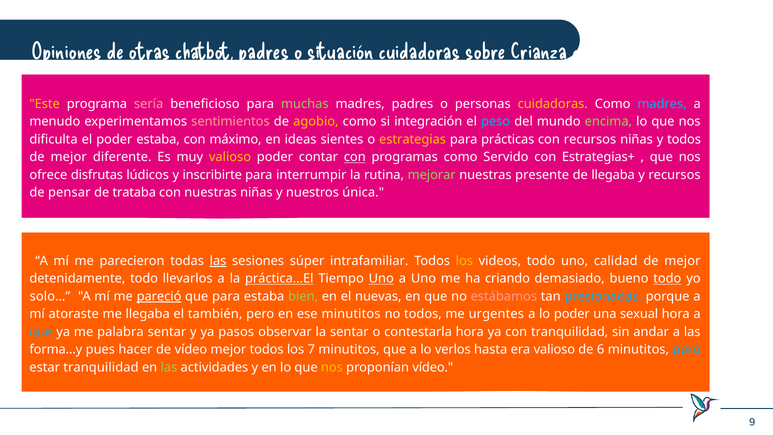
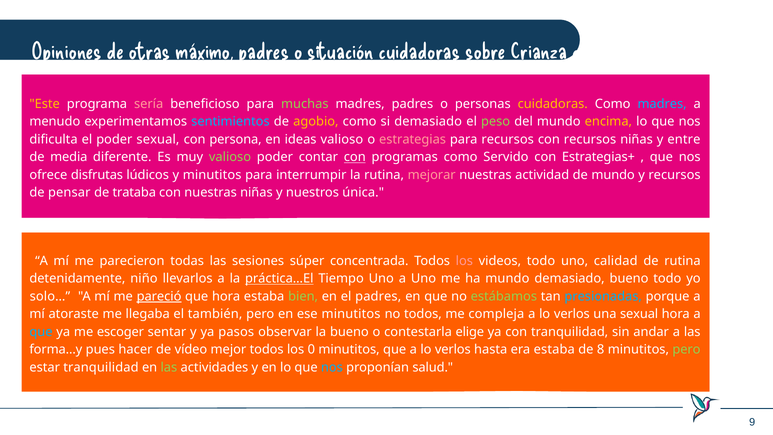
chatbot: chatbot -> máximo (205, 52)
sentimientos colour: pink -> light blue (230, 122)
si integración: integración -> demasiado (428, 122)
peso colour: light blue -> light green (496, 122)
encima colour: light green -> yellow (608, 122)
poder estaba: estaba -> sexual (158, 139)
máximo: máximo -> persona (236, 139)
ideas sientes: sientes -> valioso (342, 139)
estrategias colour: yellow -> pink (413, 139)
para prácticas: prácticas -> recursos (508, 139)
y todos: todos -> entre (684, 139)
mejor: mejor -> media (69, 157)
valioso colour: yellow -> light green (230, 157)
y inscribirte: inscribirte -> minutitos (212, 175)
mejorar colour: light green -> pink (432, 175)
presente: presente -> actividad (542, 175)
de llegaba: llegaba -> mundo (613, 175)
las underline: present -> none (218, 261)
intrafamiliar: intrafamiliar -> concentrada (369, 261)
los colour: yellow -> pink (464, 261)
mejor: mejor -> rutina (682, 261)
detenidamente todo: todo -> niño (144, 279)
Uno underline: present -> none (381, 279)
ha criando: criando -> mundo (507, 279)
todo underline: present -> none (667, 279)
que para: para -> hora (226, 296)
el nuevas: nuevas -> padres (378, 296)
estábamos colour: pink -> light green (504, 296)
urgentes: urgentes -> compleja (496, 314)
poder: poder -> verlos (572, 314)
palabra: palabra -> escoger (121, 332)
la sentar: sentar -> bueno (349, 332)
contestarla hora: hora -> elige (470, 332)
7: 7 -> 0 (311, 350)
era valioso: valioso -> estaba (554, 350)
6: 6 -> 8 (601, 350)
pero colour: light blue -> light green (686, 350)
nos colour: yellow -> light blue (332, 367)
proponían vídeo: vídeo -> salud (433, 367)
